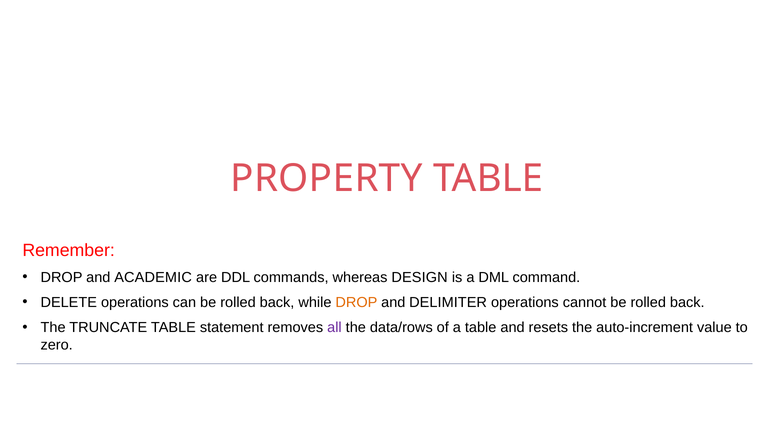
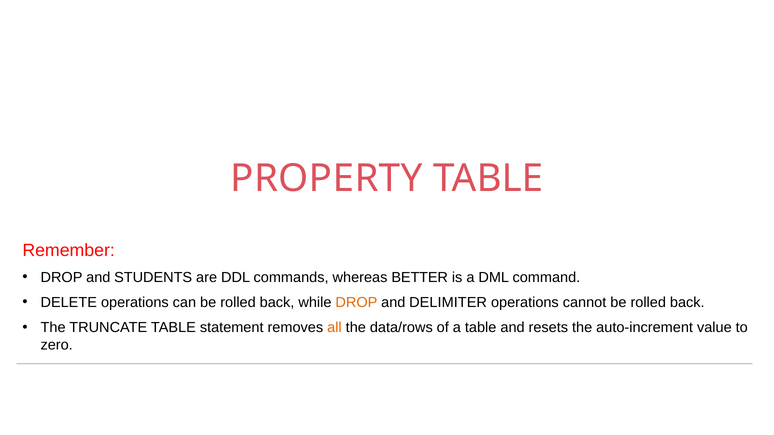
ACADEMIC: ACADEMIC -> STUDENTS (153, 278)
DESIGN: DESIGN -> BETTER (420, 278)
all colour: purple -> orange (334, 328)
